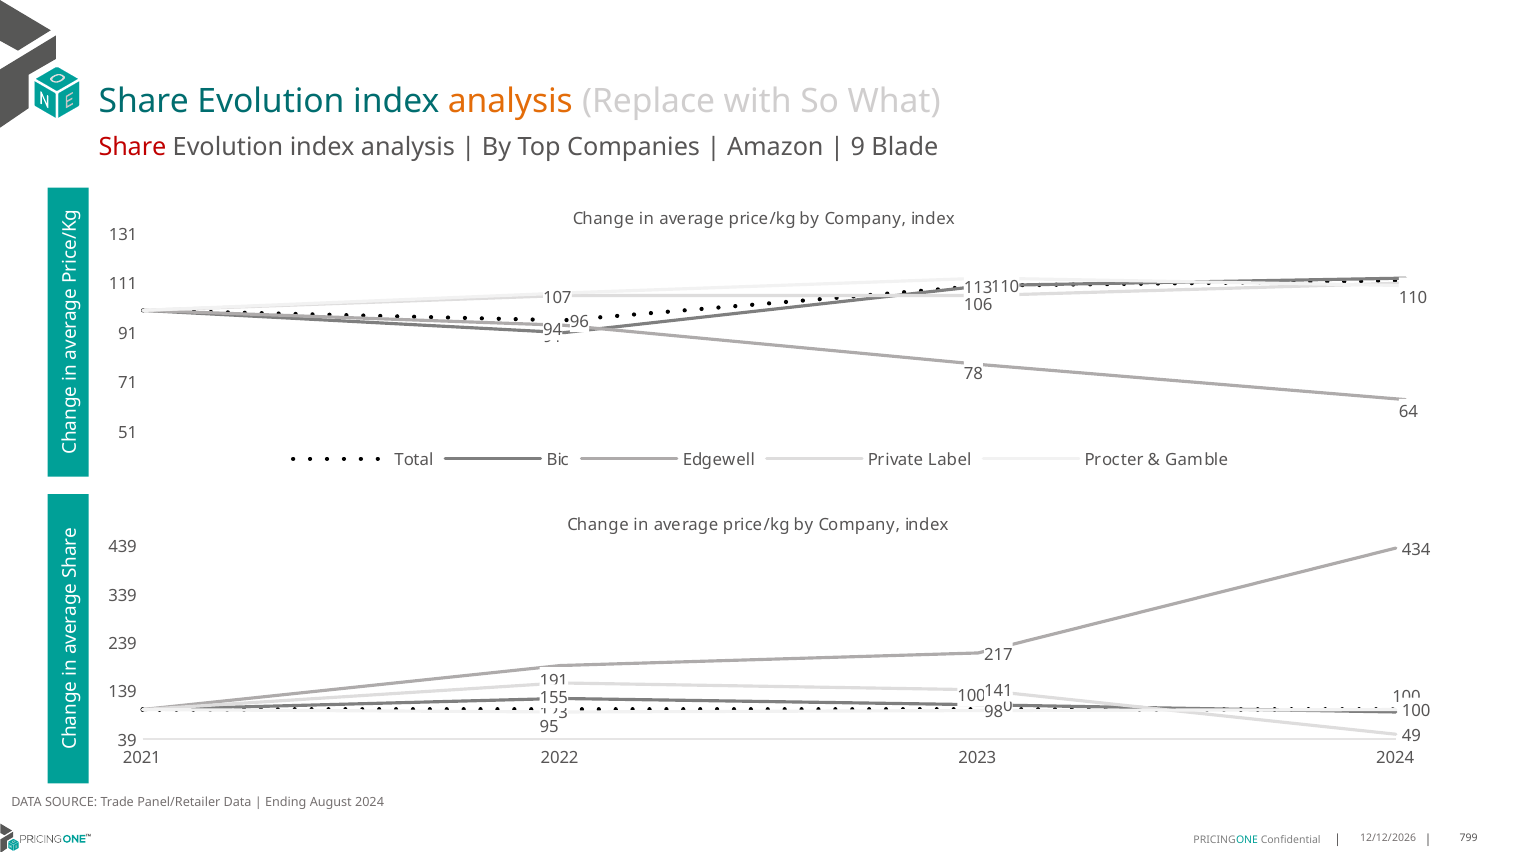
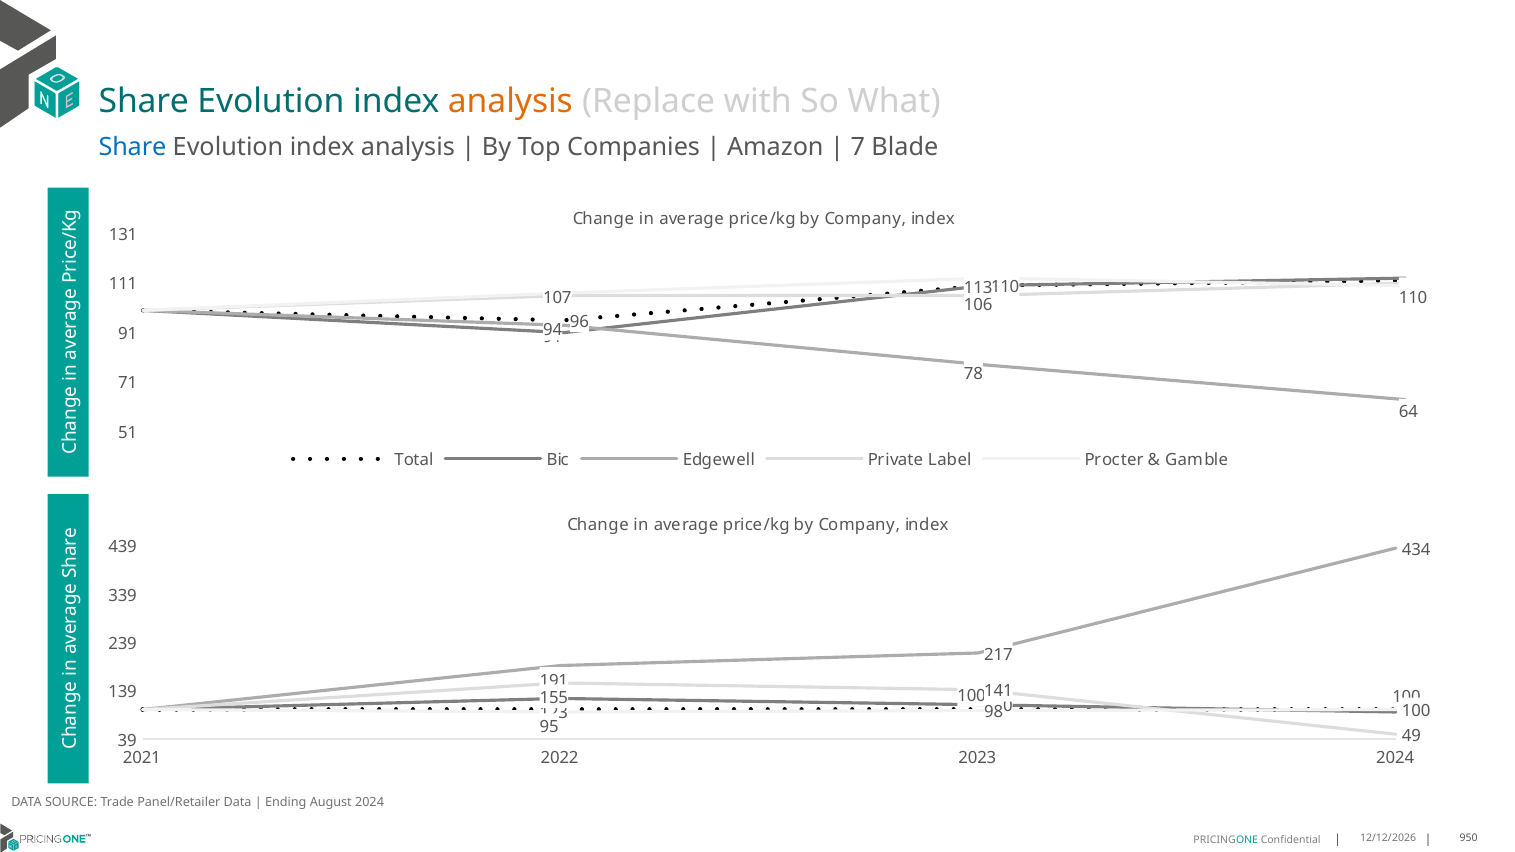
Share colour: red -> blue (132, 148)
9: 9 -> 7 (858, 148)
799: 799 -> 950 (1469, 838)
